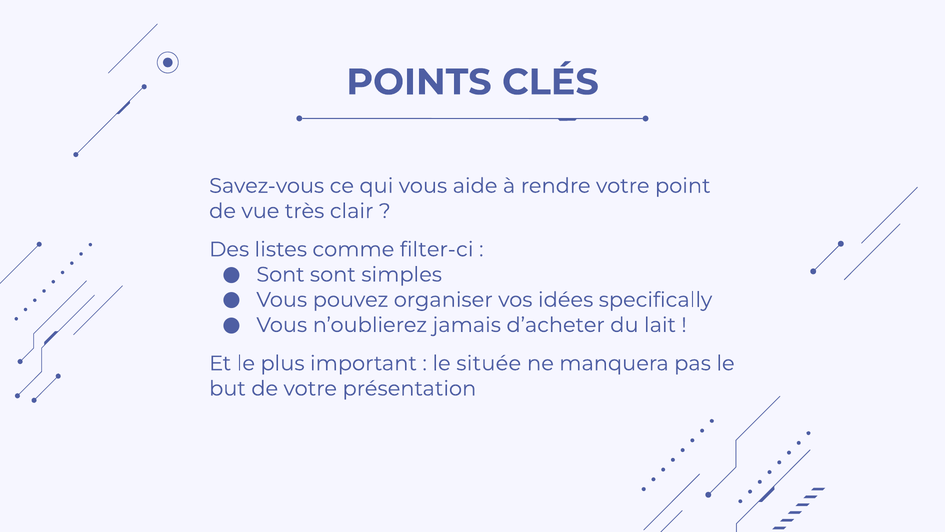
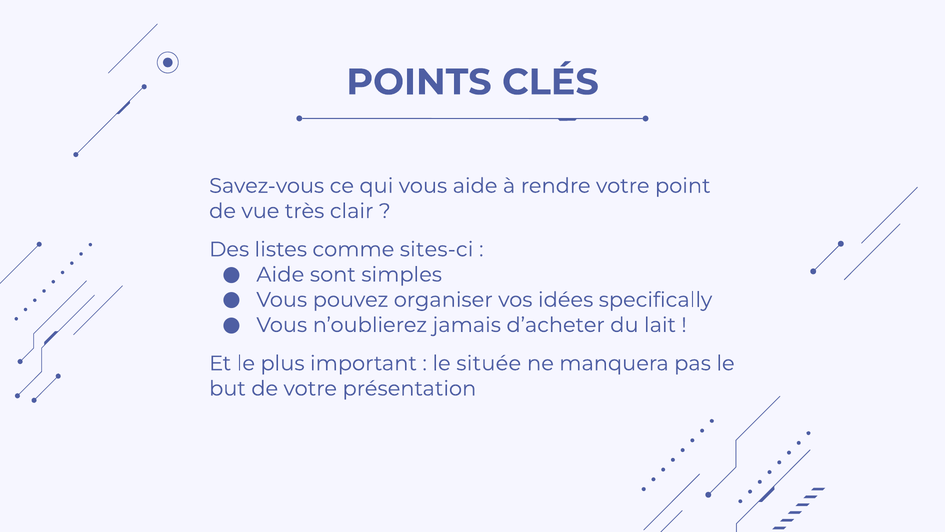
filter-ci: filter-ci -> sites-ci (437, 249)
Sont: Sont -> Aide (280, 274)
